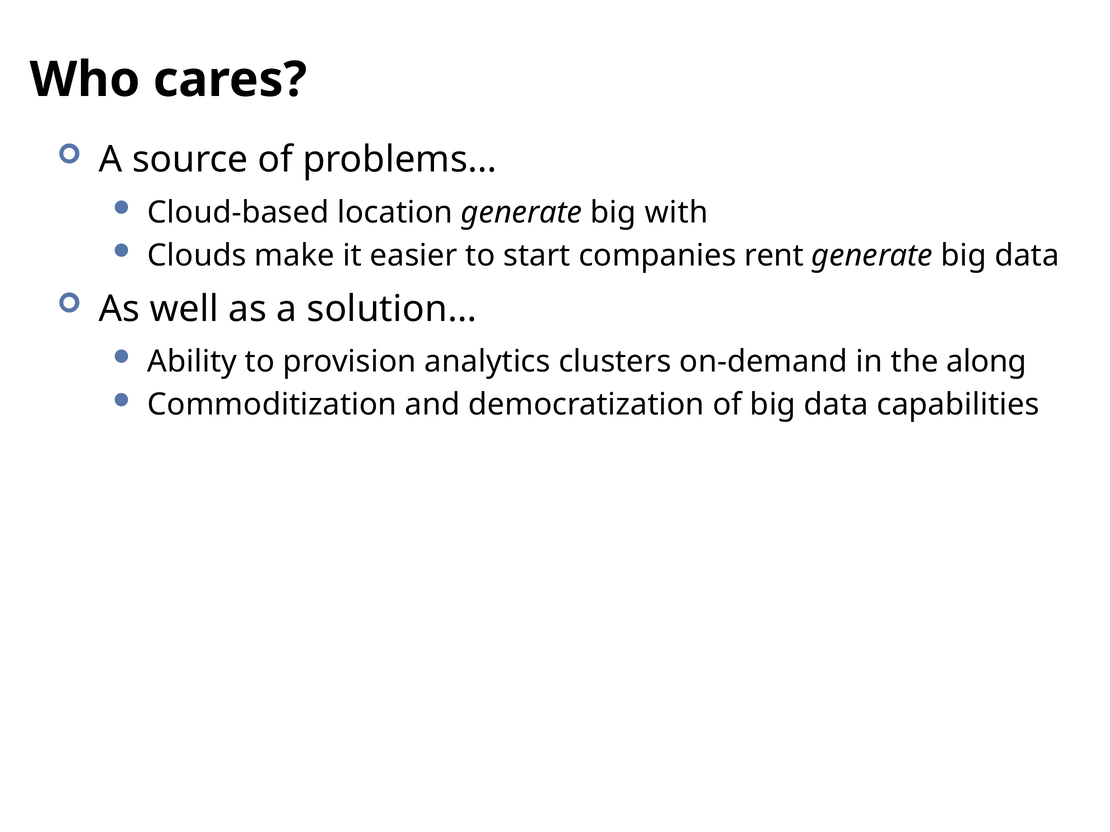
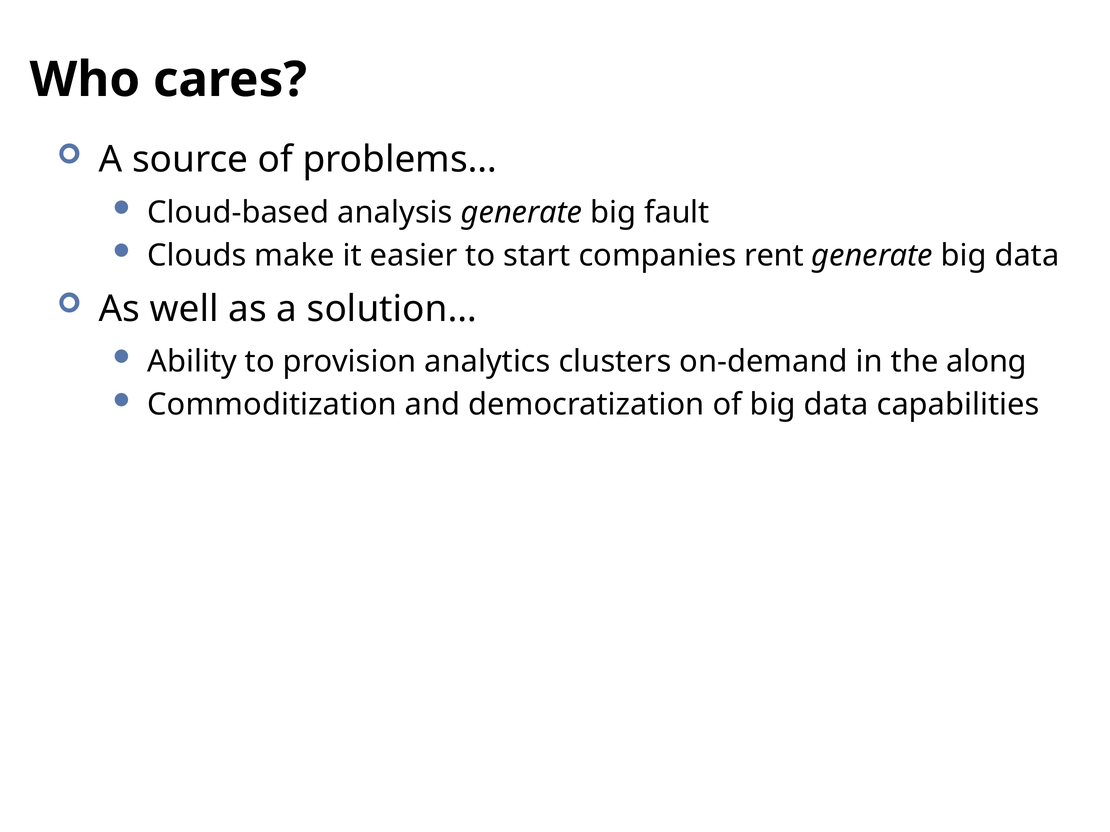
location: location -> analysis (395, 212)
with: with -> fault (677, 212)
